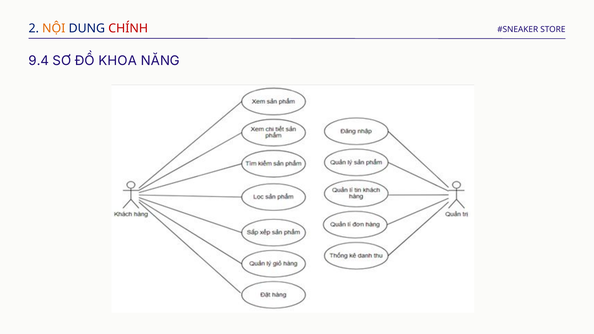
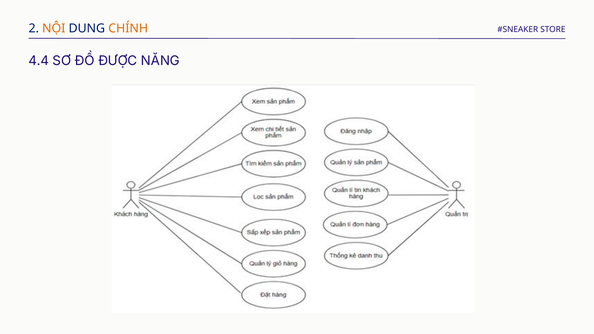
CHÍNH colour: red -> orange (128, 28)
9.4: 9.4 -> 4.4 (39, 61)
KHOA: KHOA -> ĐƯỢC (118, 61)
